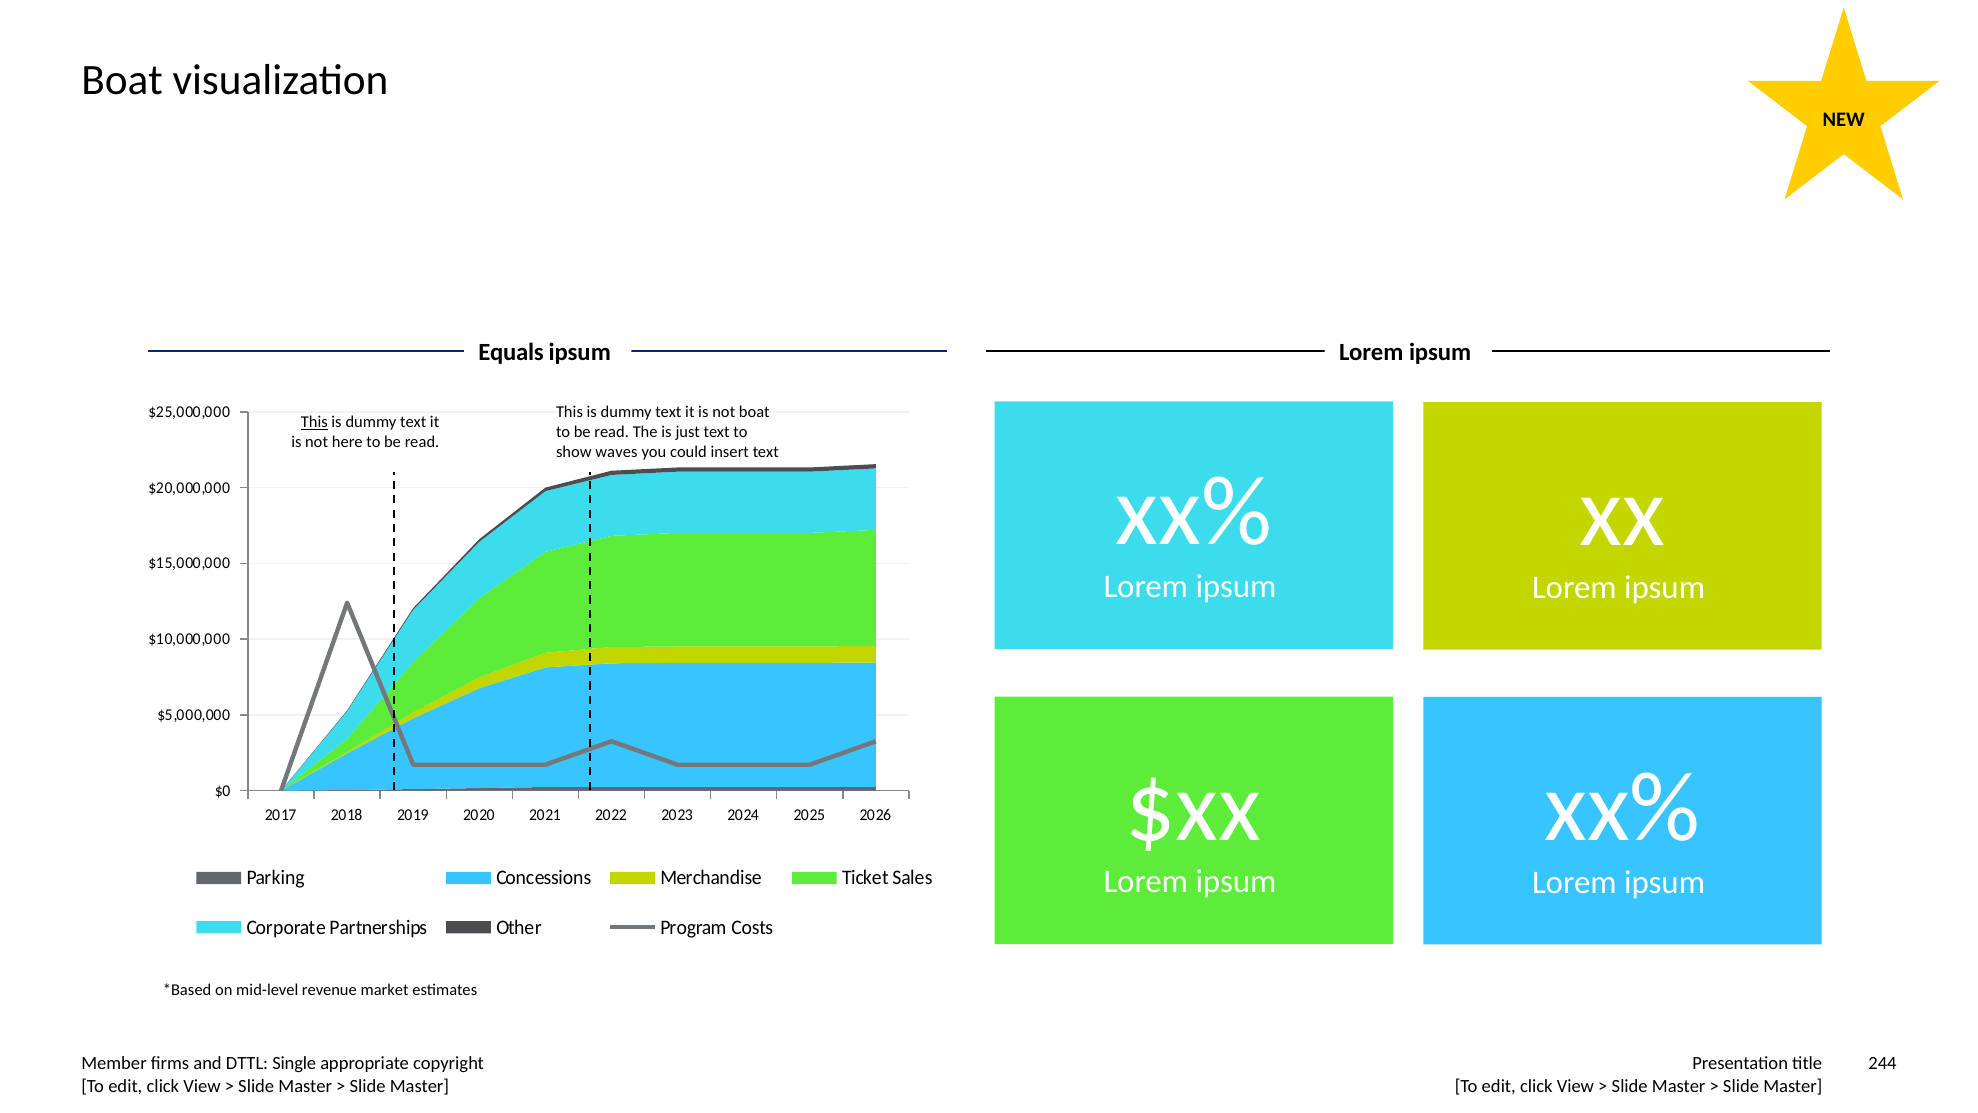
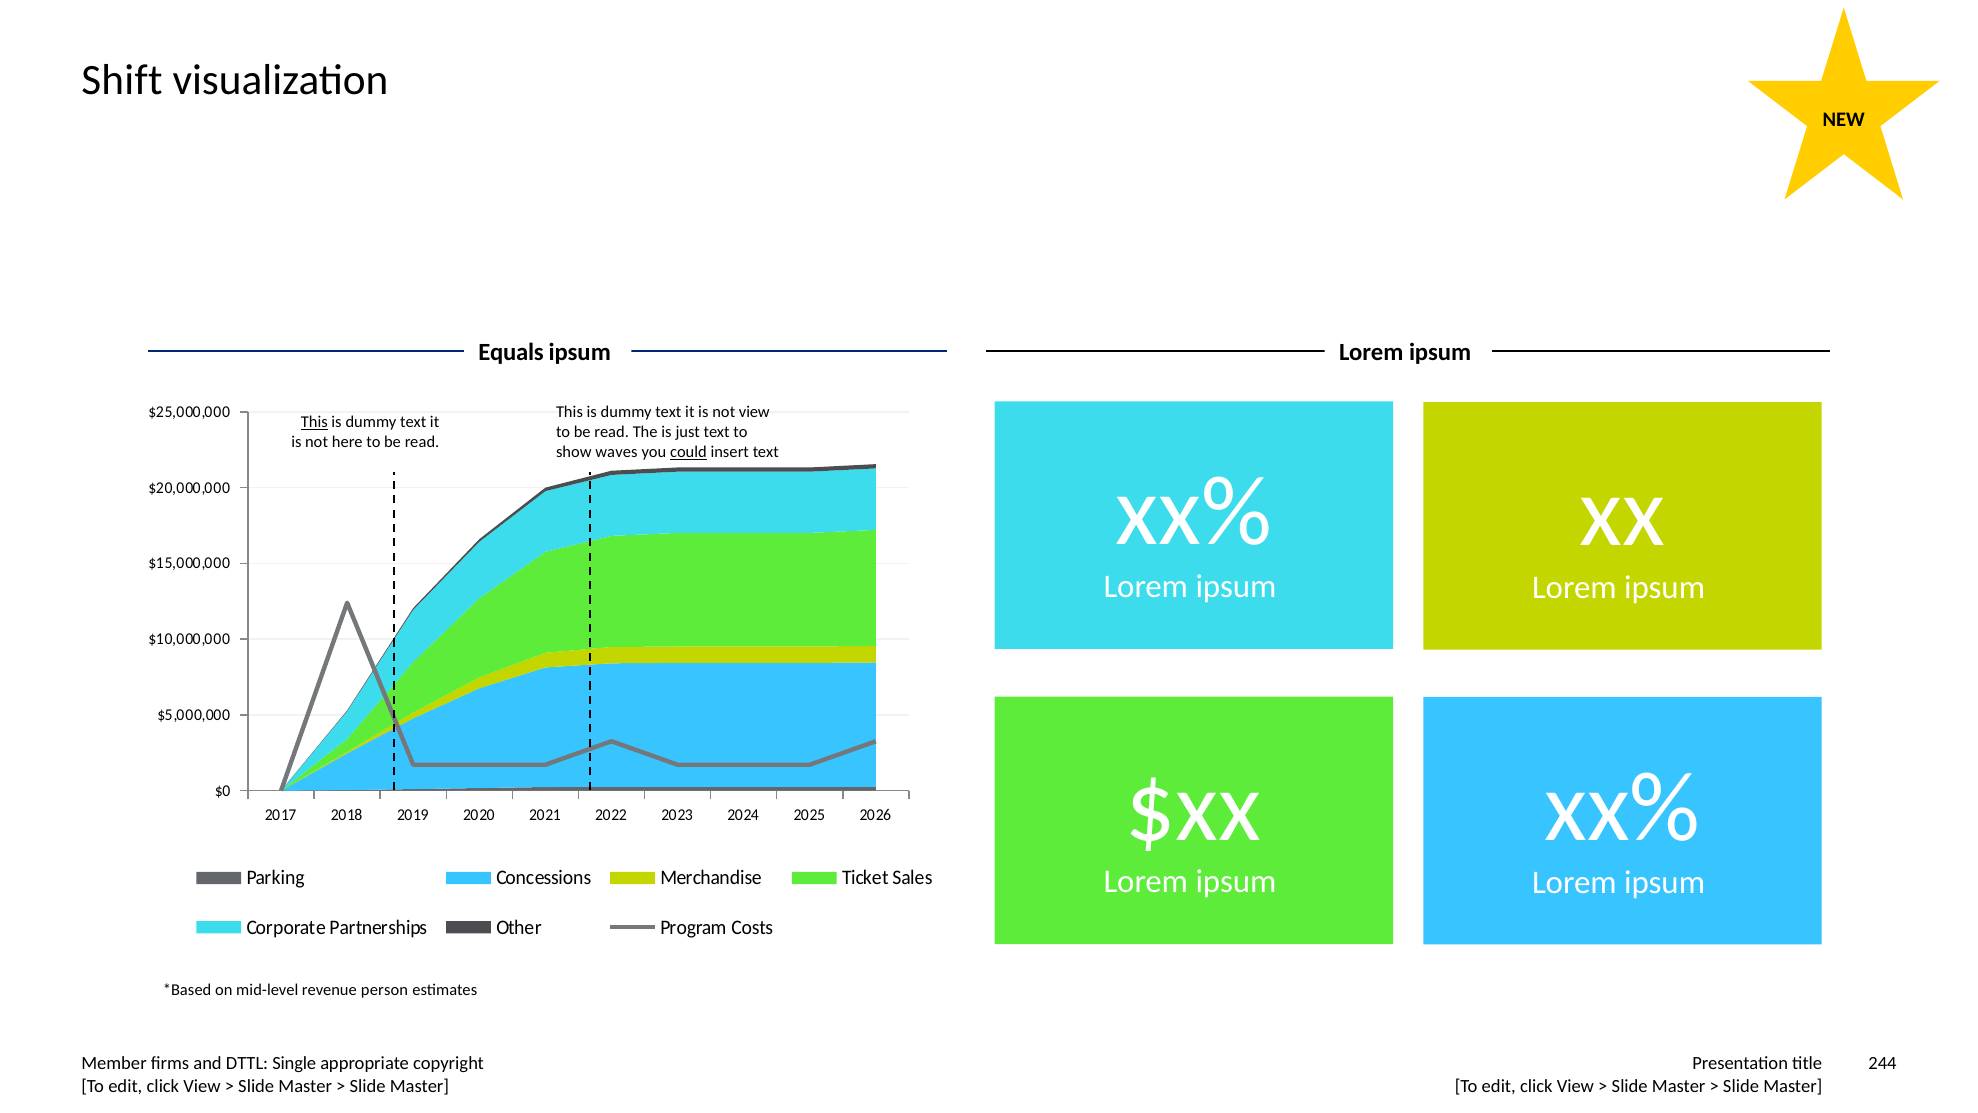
Boat: Boat -> Shift (122, 81)
not boat: boat -> view (754, 412)
could underline: none -> present (688, 452)
market: market -> person (385, 990)
